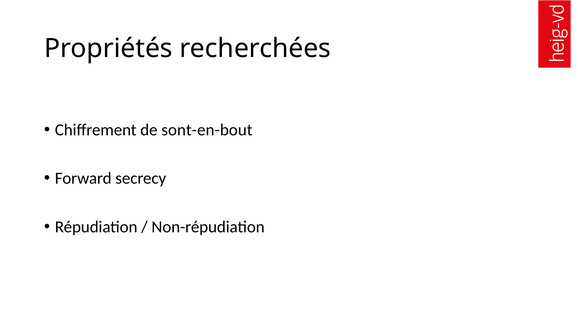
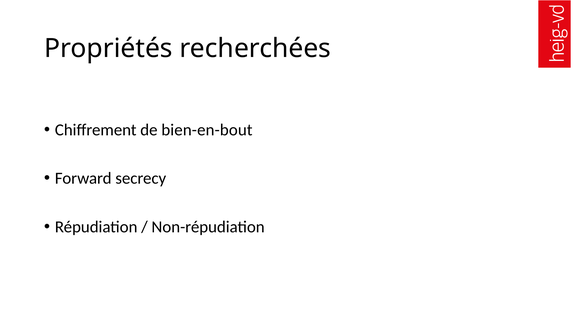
sont-en-bout: sont-en-bout -> bien-en-bout (207, 130)
